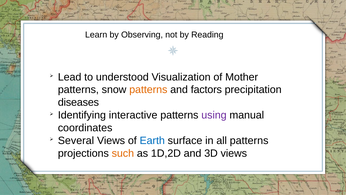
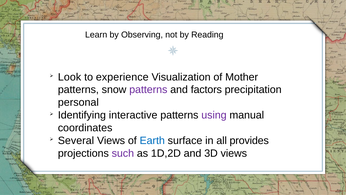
Lead: Lead -> Look (70, 77)
understood: understood -> experience (122, 77)
patterns colour: orange -> purple (148, 90)
diseases: diseases -> personal (78, 102)
all patterns: patterns -> provides (249, 140)
such colour: orange -> purple (123, 153)
